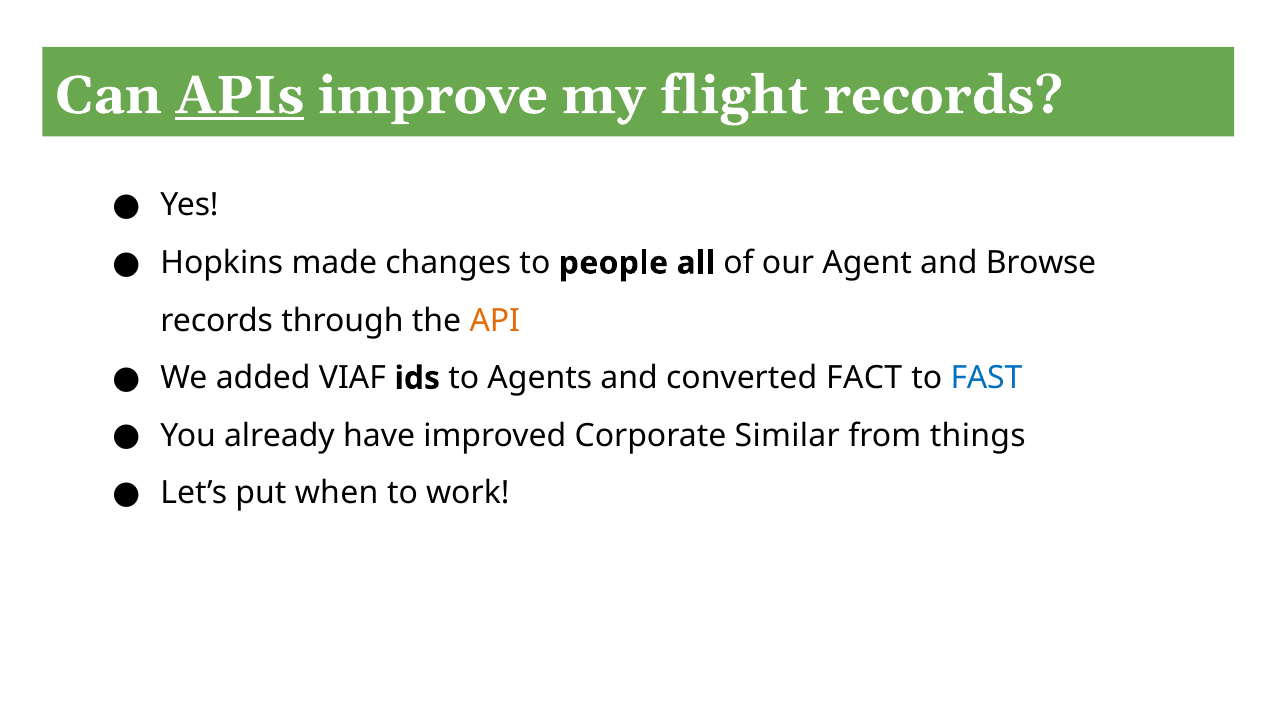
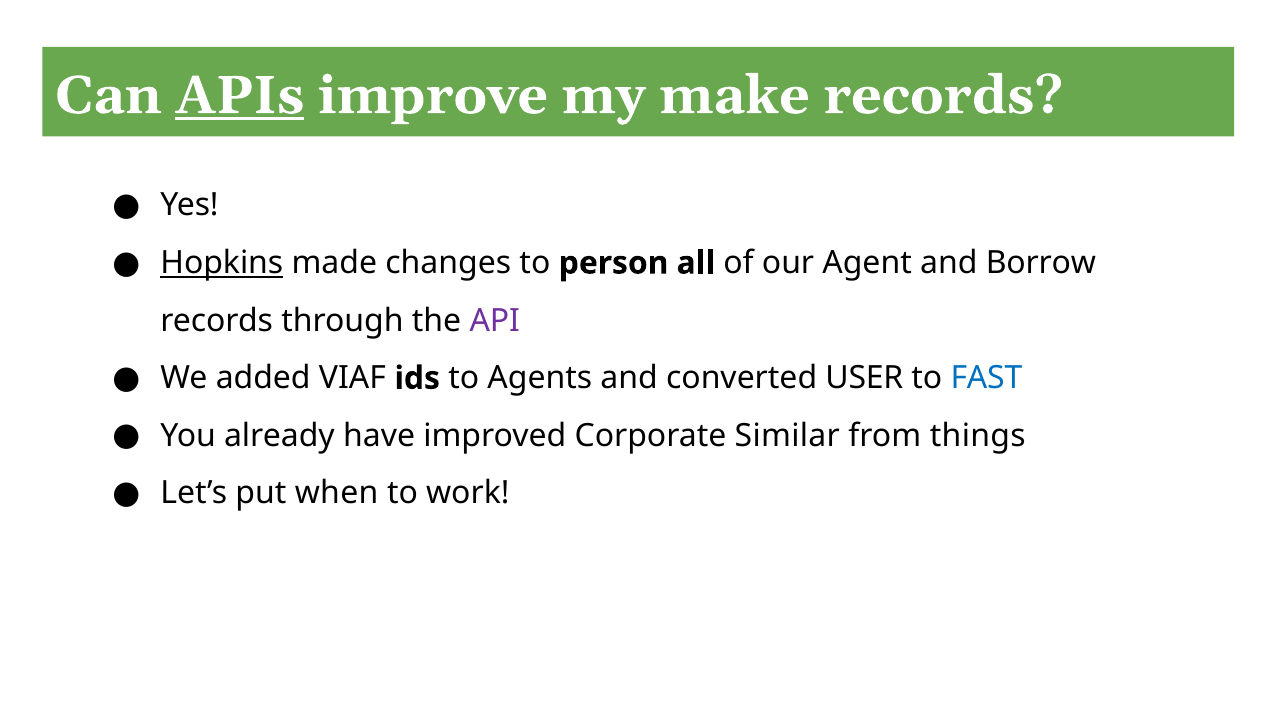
flight: flight -> make (734, 95)
Hopkins underline: none -> present (222, 263)
people: people -> person (614, 263)
Browse: Browse -> Borrow (1041, 263)
API colour: orange -> purple (495, 320)
FACT: FACT -> USER (864, 378)
